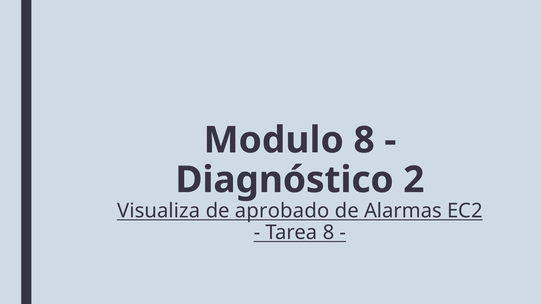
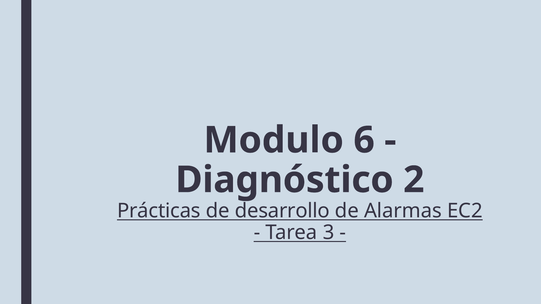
Modulo 8: 8 -> 6 (364, 140)
Visualiza: Visualiza -> Prácticas (159, 211)
aprobado: aprobado -> desarrollo (282, 211)
Tarea 8: 8 -> 3 (328, 233)
